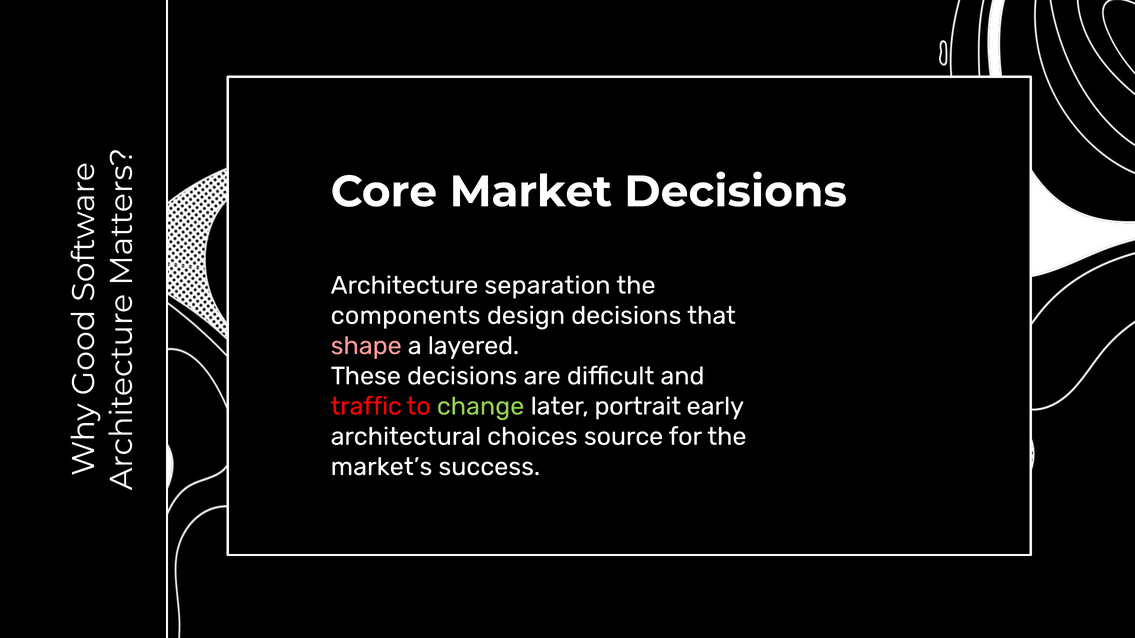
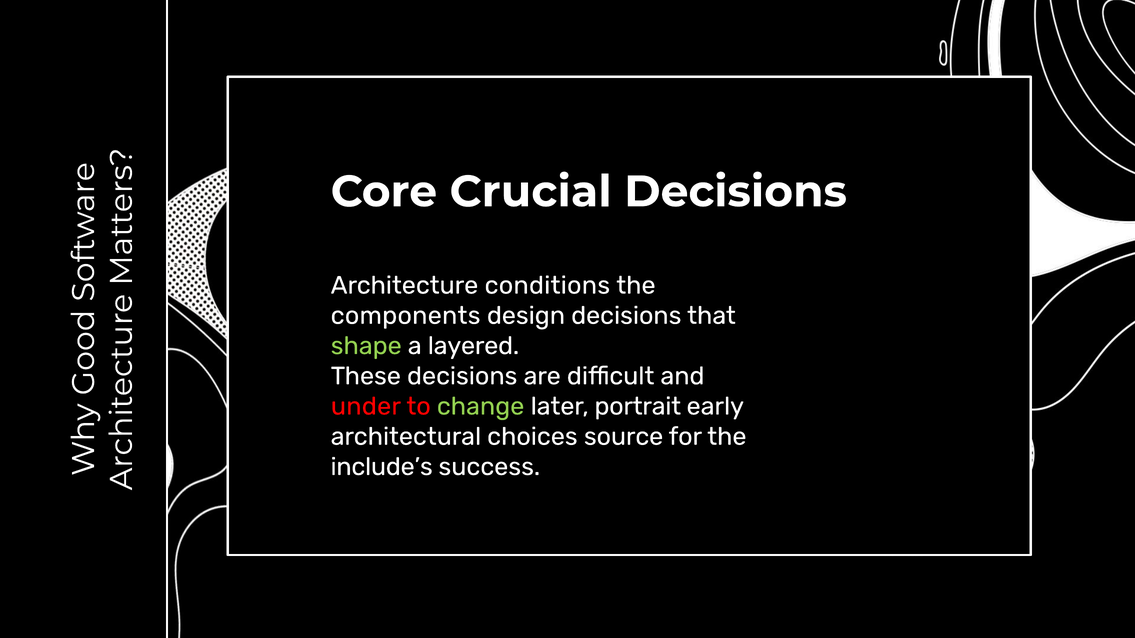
Market: Market -> Crucial (531, 192)
separation: separation -> conditions (547, 286)
shape colour: pink -> light green (366, 346)
traffic: traffic -> under (366, 407)
market’s: market’s -> include’s (382, 467)
